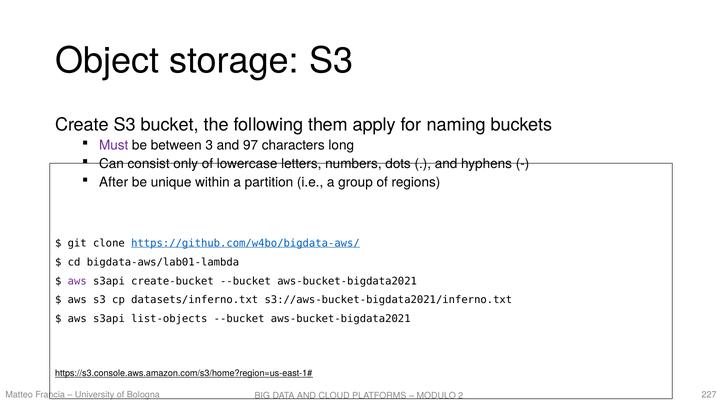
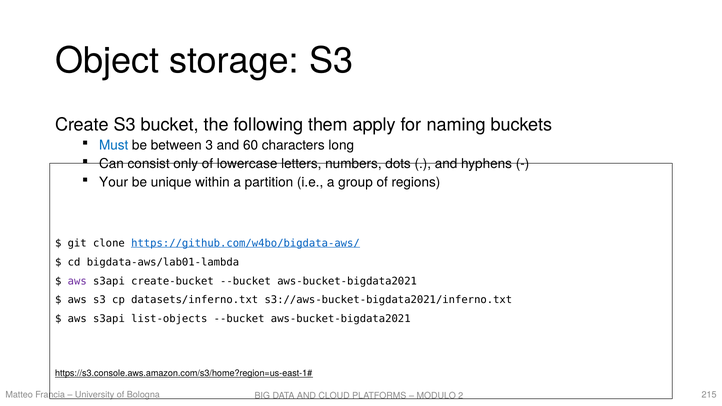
Must colour: purple -> blue (114, 146)
97: 97 -> 60 (251, 146)
After: After -> Your (114, 182)
227: 227 -> 215 (709, 395)
